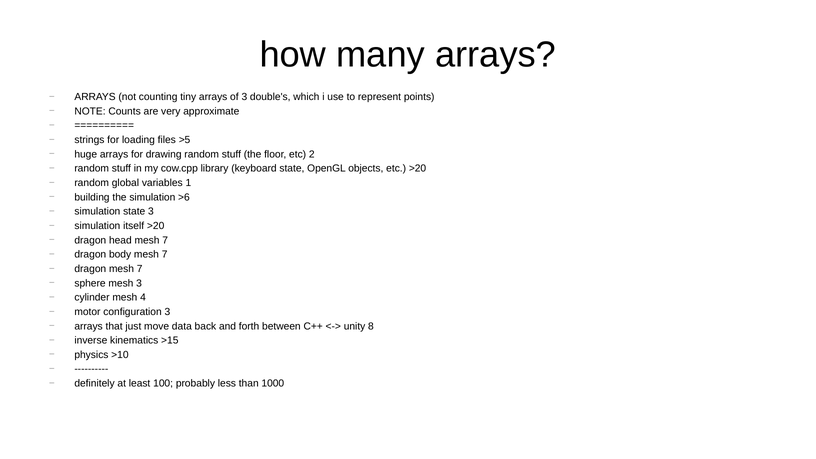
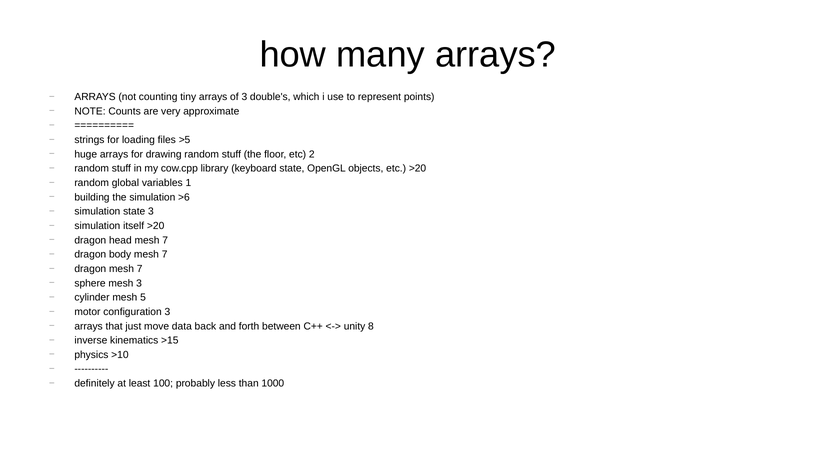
4: 4 -> 5 (143, 297)
